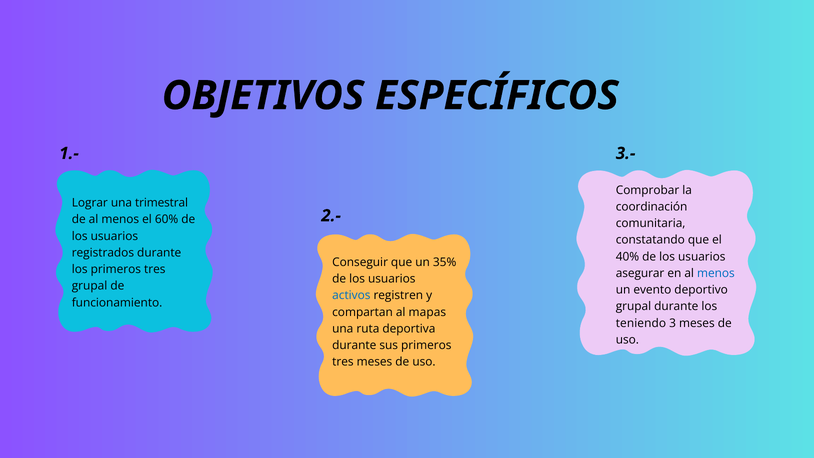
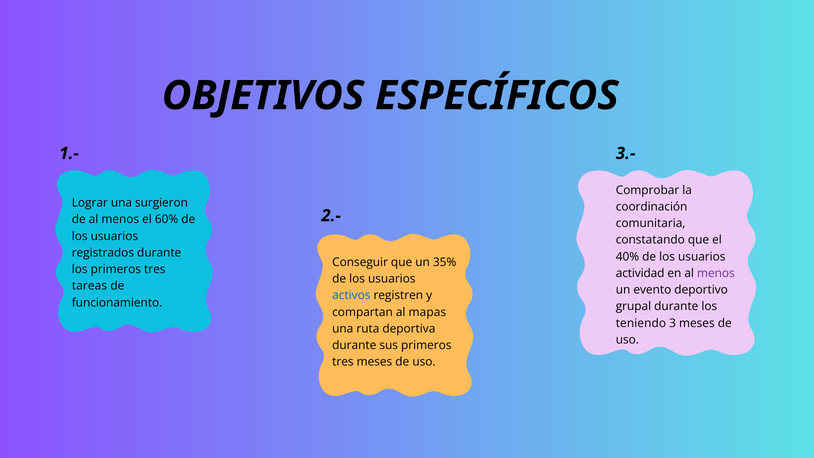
trimestral: trimestral -> surgieron (162, 203)
asegurar: asegurar -> actividad (640, 273)
menos colour: blue -> purple (716, 273)
grupal: grupal -> tareas (89, 286)
